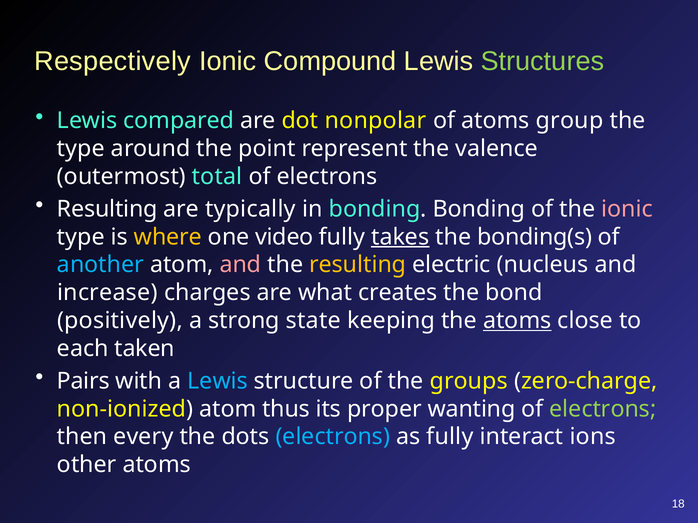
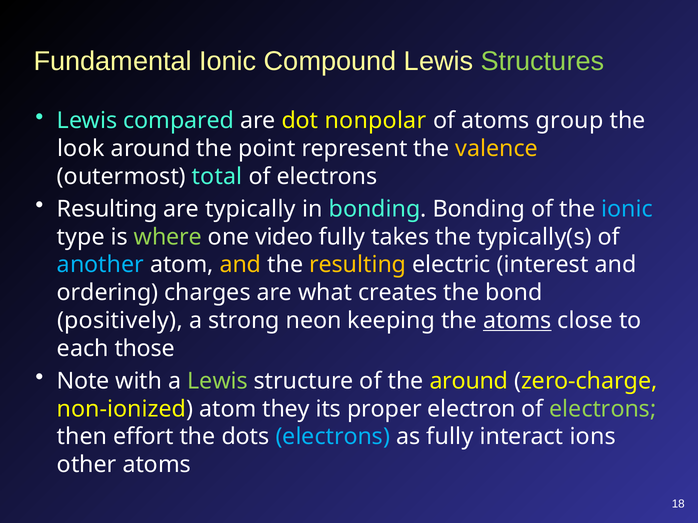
Respectively: Respectively -> Fundamental (113, 61)
type: type -> look (81, 149)
valence colour: white -> yellow (497, 149)
ionic colour: pink -> light blue (627, 209)
where colour: yellow -> light green (168, 237)
takes underline: present -> none (400, 237)
bonding(s: bonding(s -> typically(s (534, 237)
and colour: pink -> yellow (240, 265)
nucleus: nucleus -> interest (543, 265)
increase: increase -> ordering (108, 293)
state: state -> neon (314, 321)
taken: taken -> those (145, 349)
Pairs: Pairs -> Note (83, 381)
Lewis colour: light blue -> light green (218, 381)
the groups: groups -> around (469, 381)
thus: thus -> they (286, 409)
wanting: wanting -> electron (472, 409)
every: every -> effort (143, 437)
